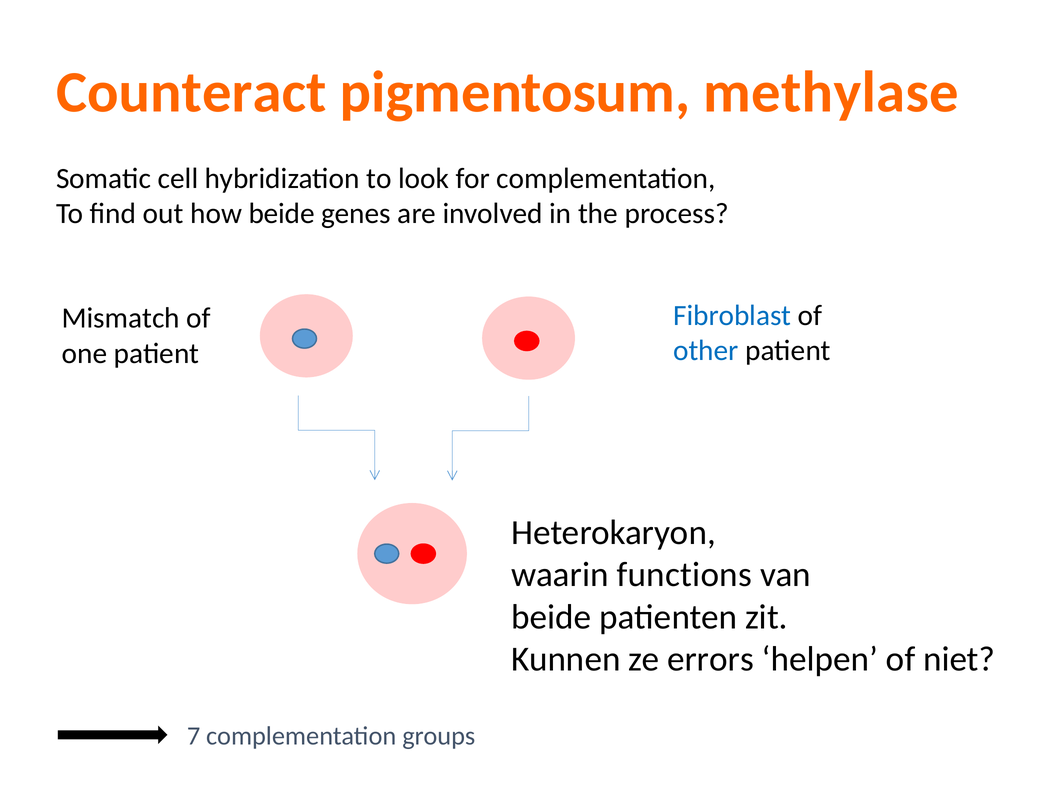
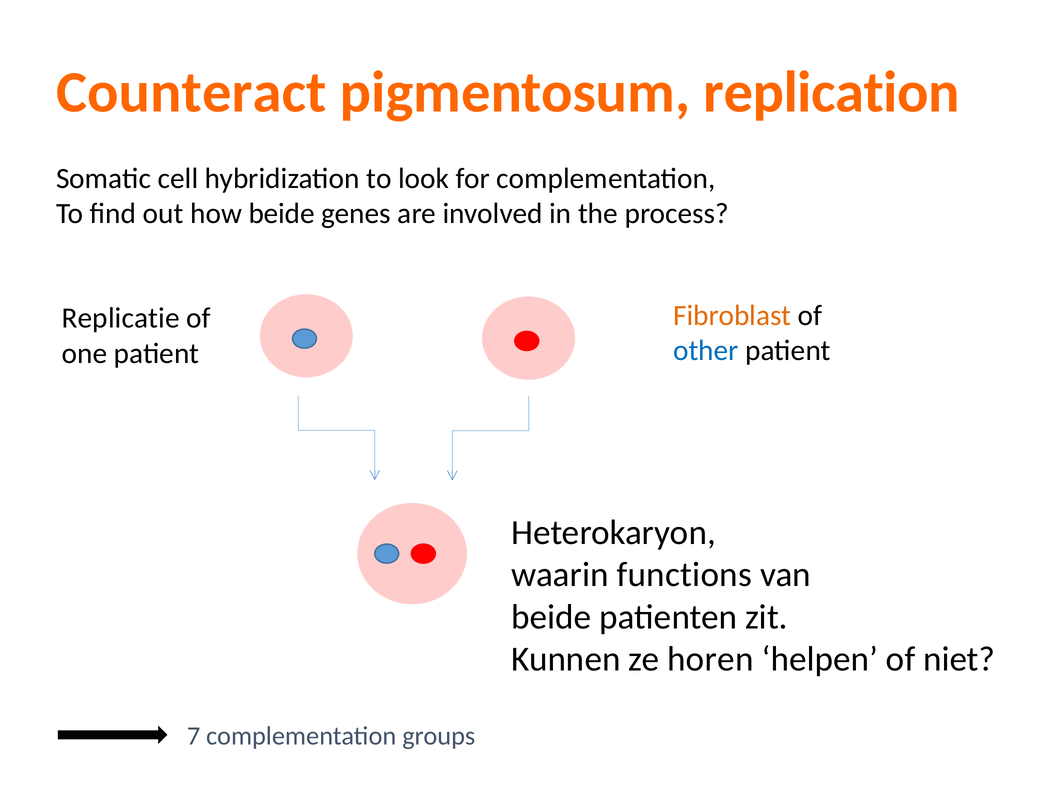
methylase: methylase -> replication (832, 93)
Fibroblast colour: blue -> orange (732, 315)
Mismatch: Mismatch -> Replicatie (121, 318)
errors: errors -> horen (710, 659)
